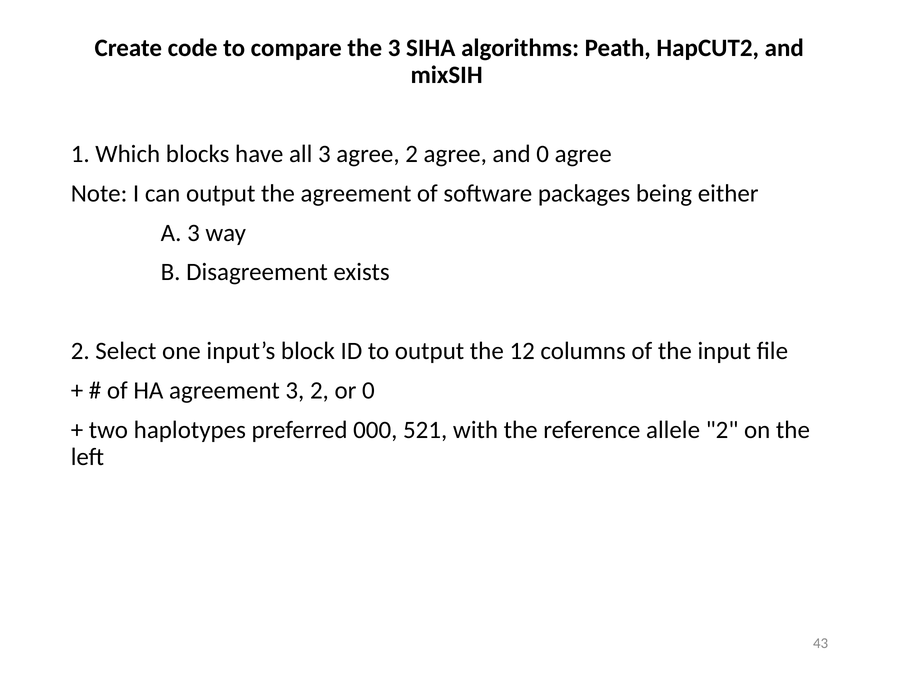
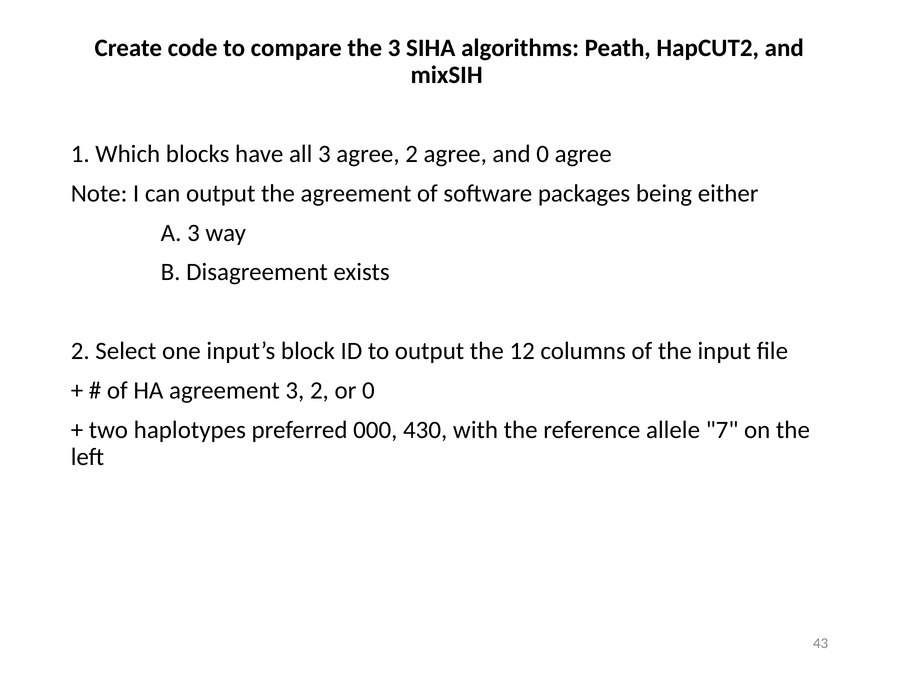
521: 521 -> 430 (425, 430)
allele 2: 2 -> 7 (722, 430)
